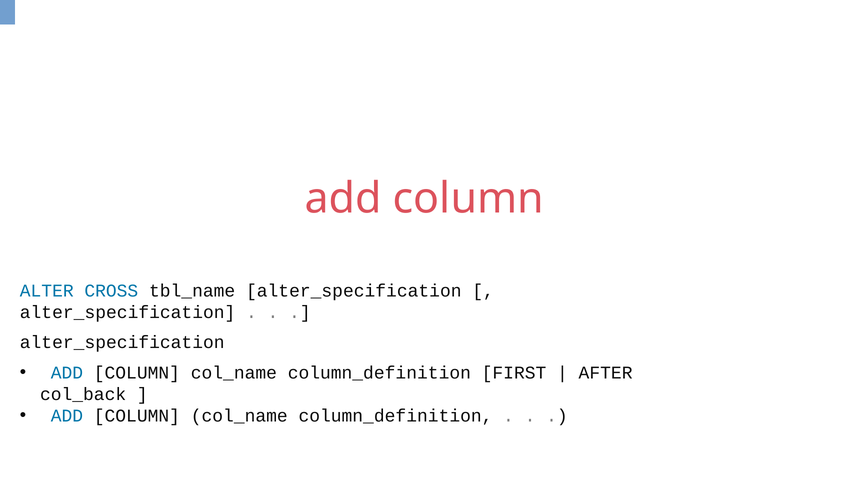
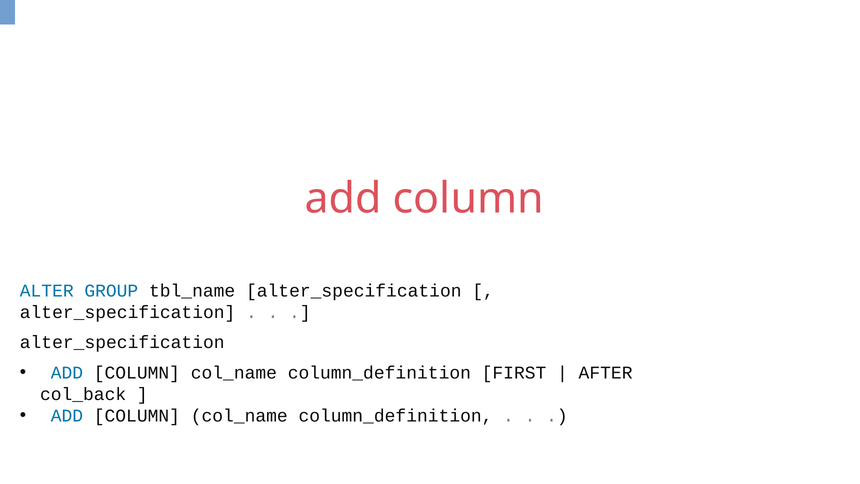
CROSS: CROSS -> GROUP (111, 291)
